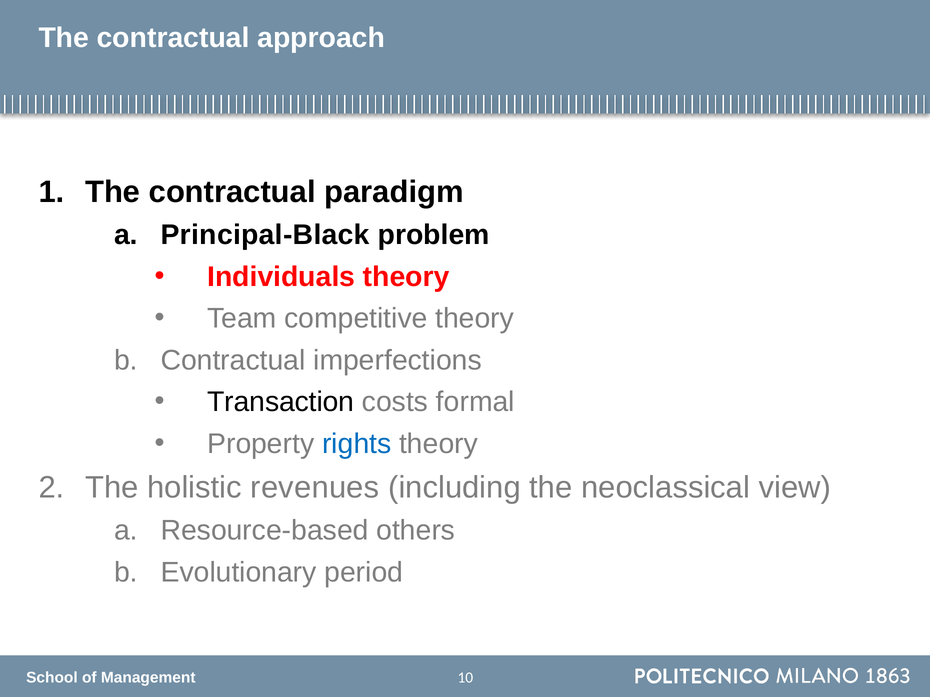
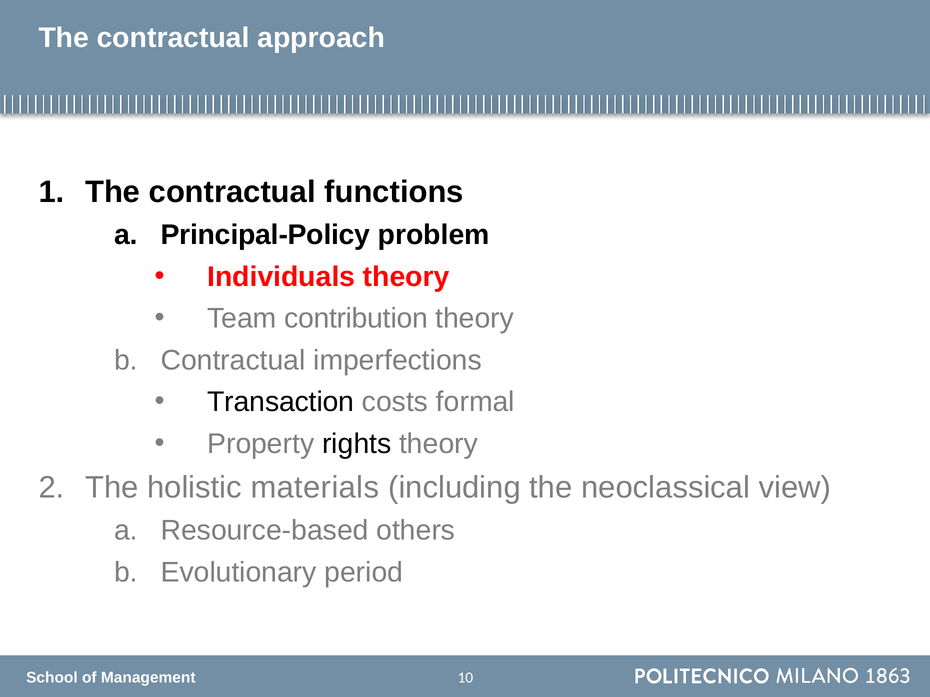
paradigm: paradigm -> functions (394, 192)
Principal-Black: Principal-Black -> Principal-Policy (265, 235)
competitive: competitive -> contribution (356, 319)
rights colour: blue -> black (357, 444)
revenues: revenues -> materials (315, 488)
